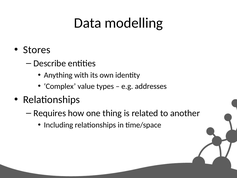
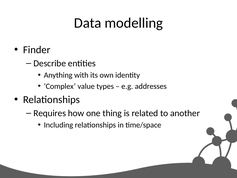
Stores: Stores -> Finder (37, 50)
